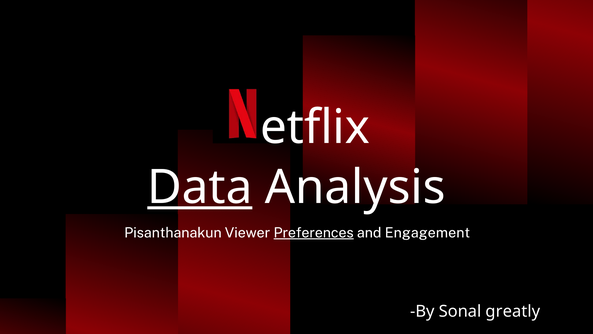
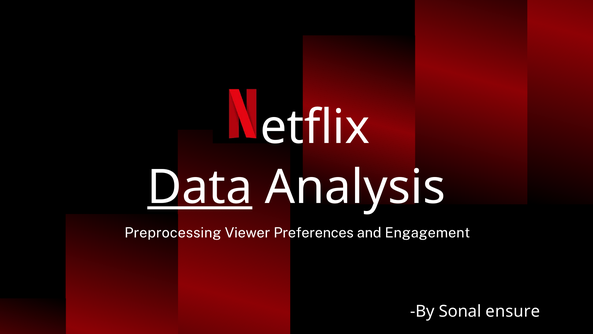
Pisanthanakun: Pisanthanakun -> Preprocessing (173, 232)
Preferences underline: present -> none (314, 232)
greatly: greatly -> ensure (513, 311)
